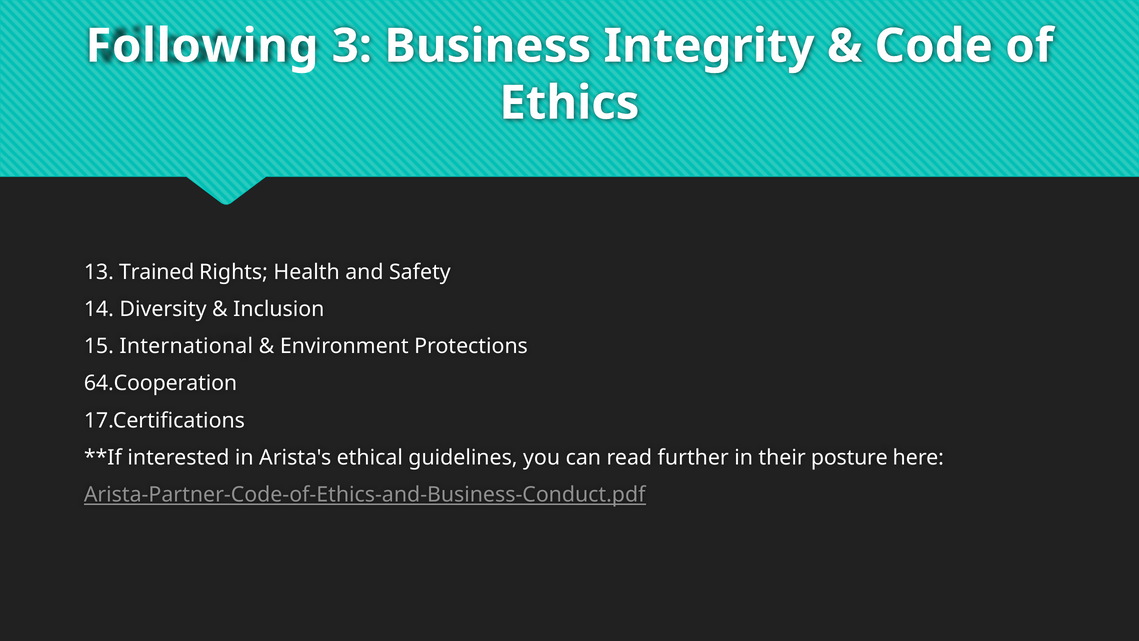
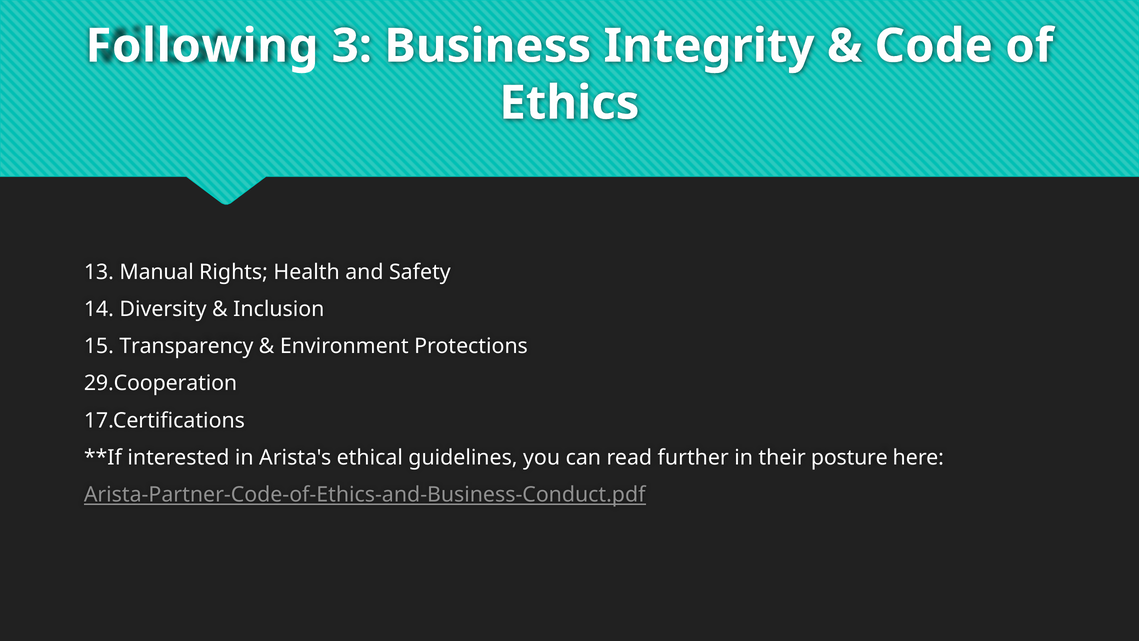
Trained: Trained -> Manual (157, 272)
International: International -> Transparency (186, 346)
64.Cooperation: 64.Cooperation -> 29.Cooperation (161, 383)
